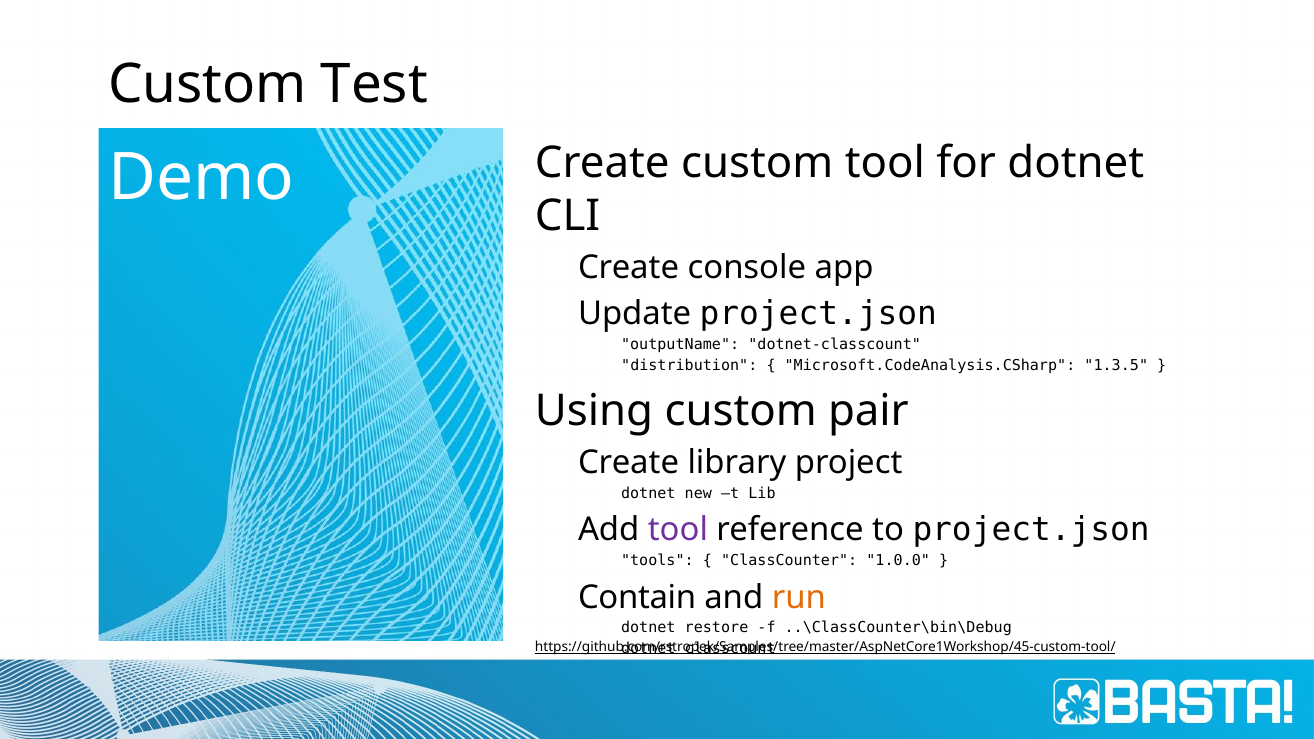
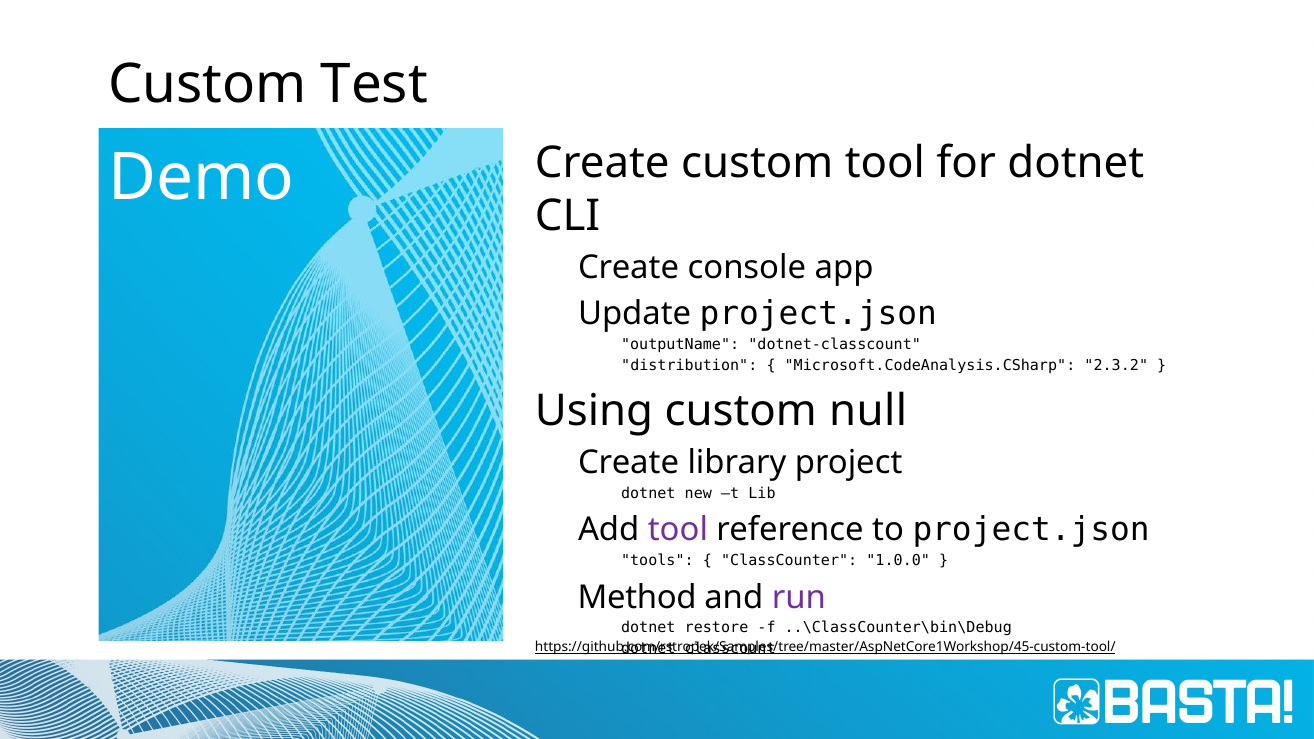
1.3.5: 1.3.5 -> 2.3.2 (1116, 365)
pair: pair -> null (868, 411)
Contain: Contain -> Method (637, 597)
run colour: orange -> purple (799, 597)
